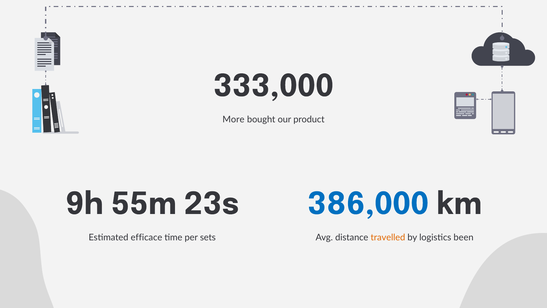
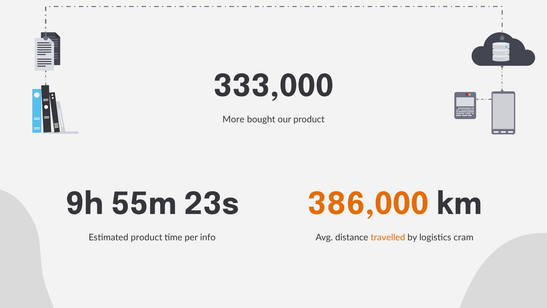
386,000 colour: blue -> orange (368, 204)
Estimated efficace: efficace -> product (147, 237)
sets: sets -> info (208, 237)
been: been -> cram (464, 237)
